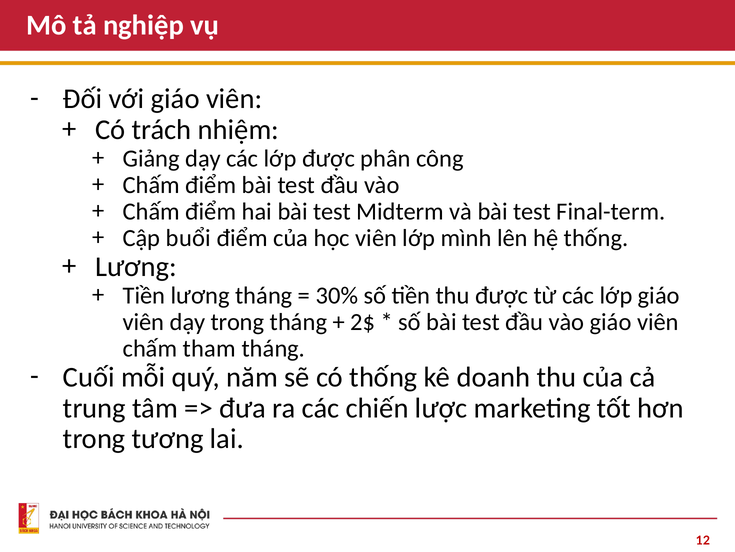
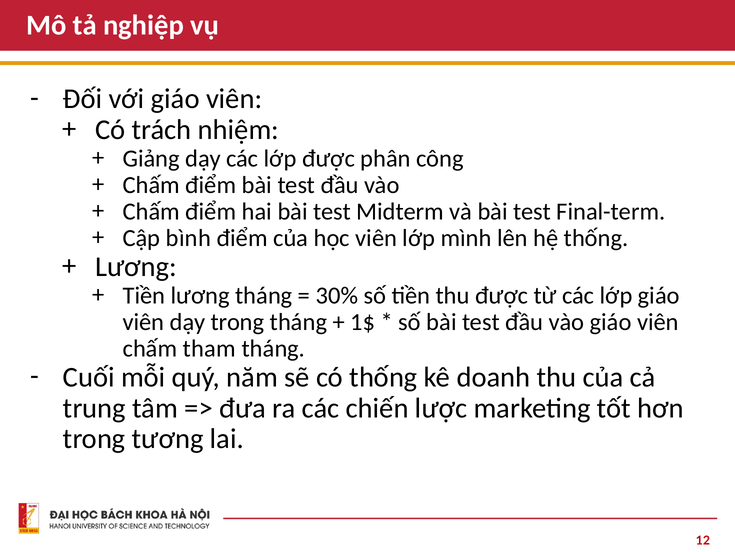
buổi: buổi -> bình (188, 238)
2$: 2$ -> 1$ (363, 322)
